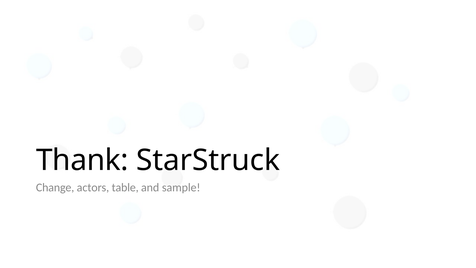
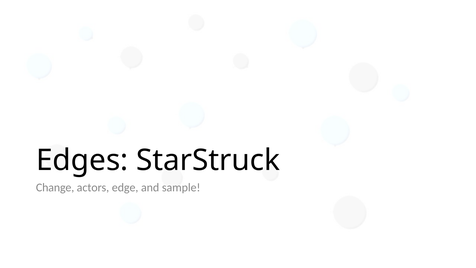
Thank: Thank -> Edges (82, 160)
table: table -> edge (125, 187)
